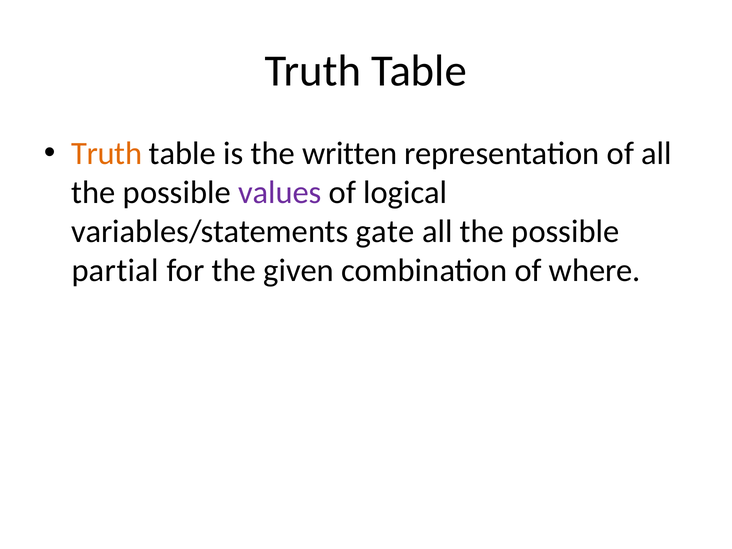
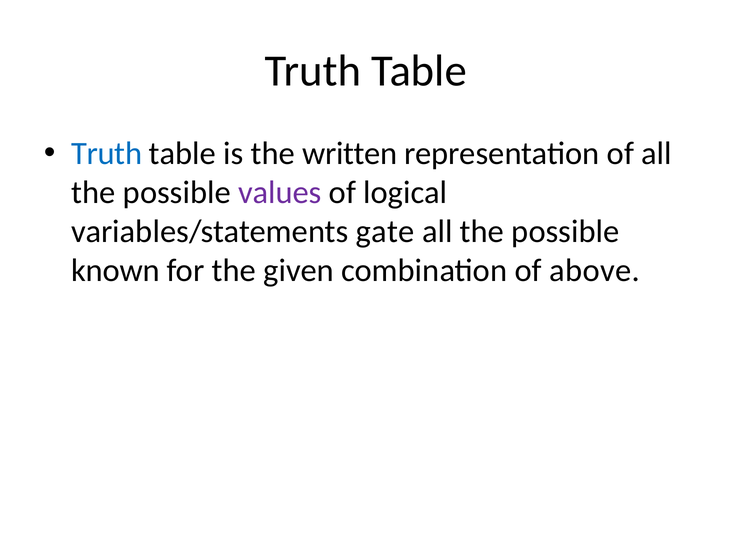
Truth colour: orange -> blue (107, 154)
partial: partial -> known (116, 271)
where: where -> above (595, 271)
